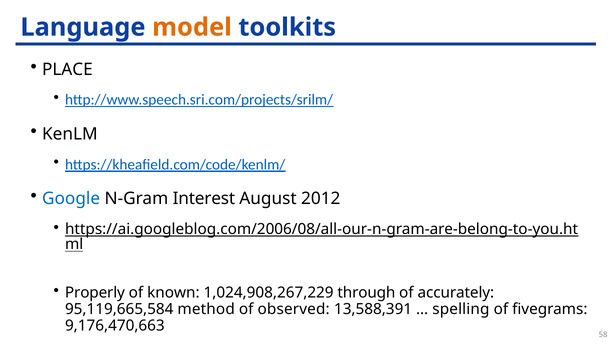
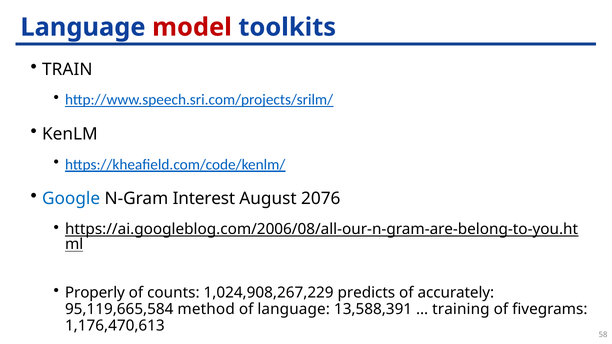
model colour: orange -> red (192, 27)
PLACE: PLACE -> TRAIN (67, 69)
2012: 2012 -> 2076 (321, 199)
known: known -> counts (173, 293)
through: through -> predicts (366, 293)
of observed: observed -> language (294, 310)
spelling: spelling -> training (461, 310)
9,176,470,663: 9,176,470,663 -> 1,176,470,613 (115, 326)
